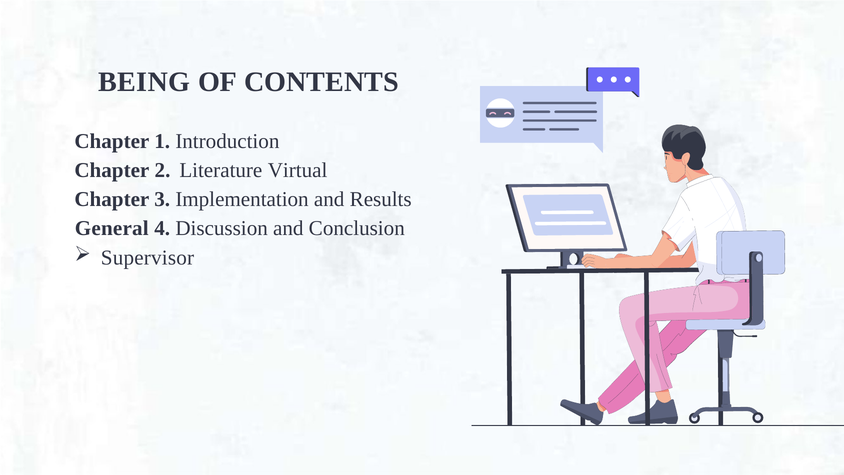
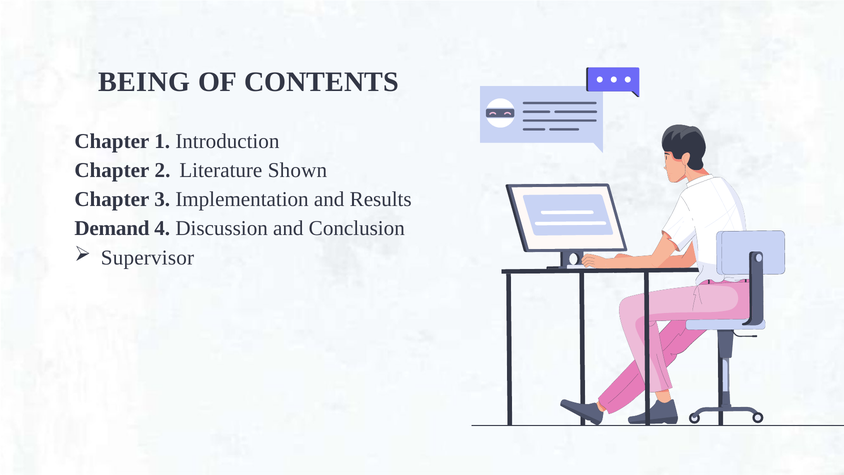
Virtual: Virtual -> Shown (297, 170)
General: General -> Demand (112, 228)
